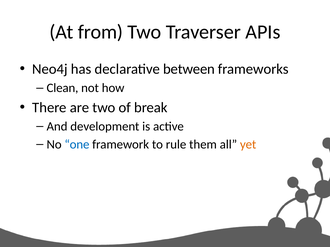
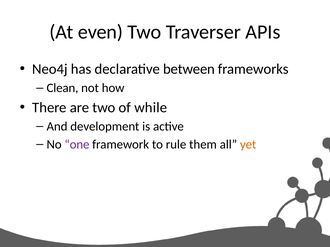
from: from -> even (100, 32)
break: break -> while (151, 108)
one colour: blue -> purple (77, 145)
